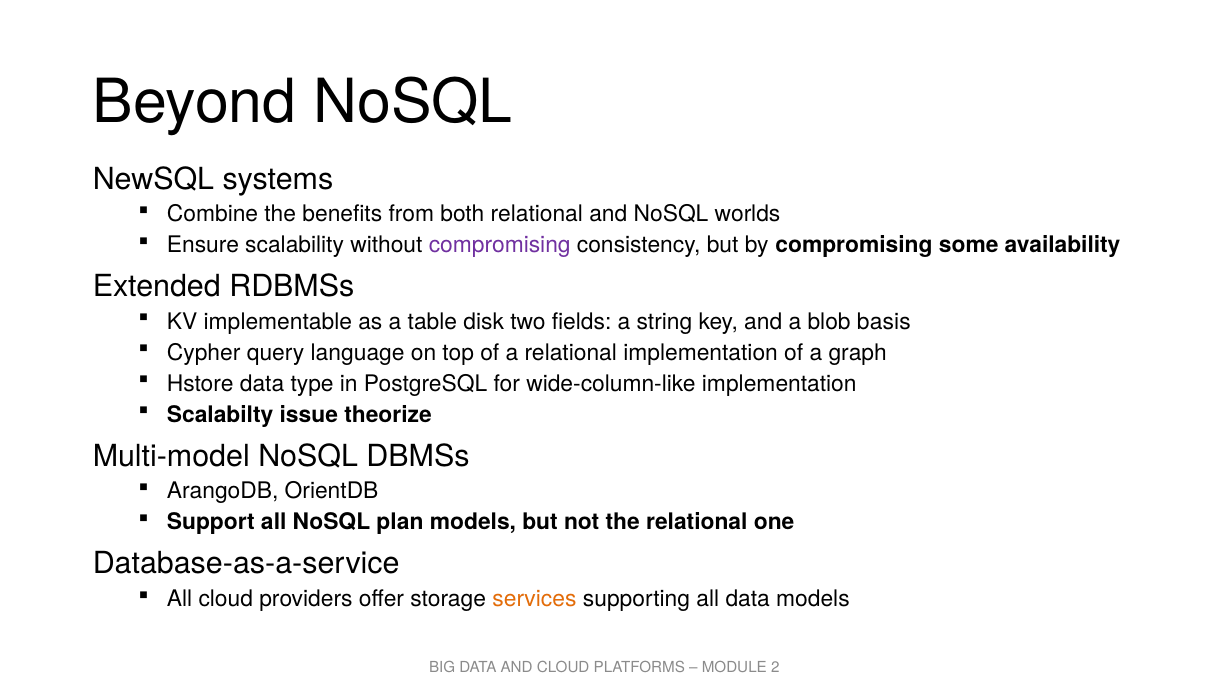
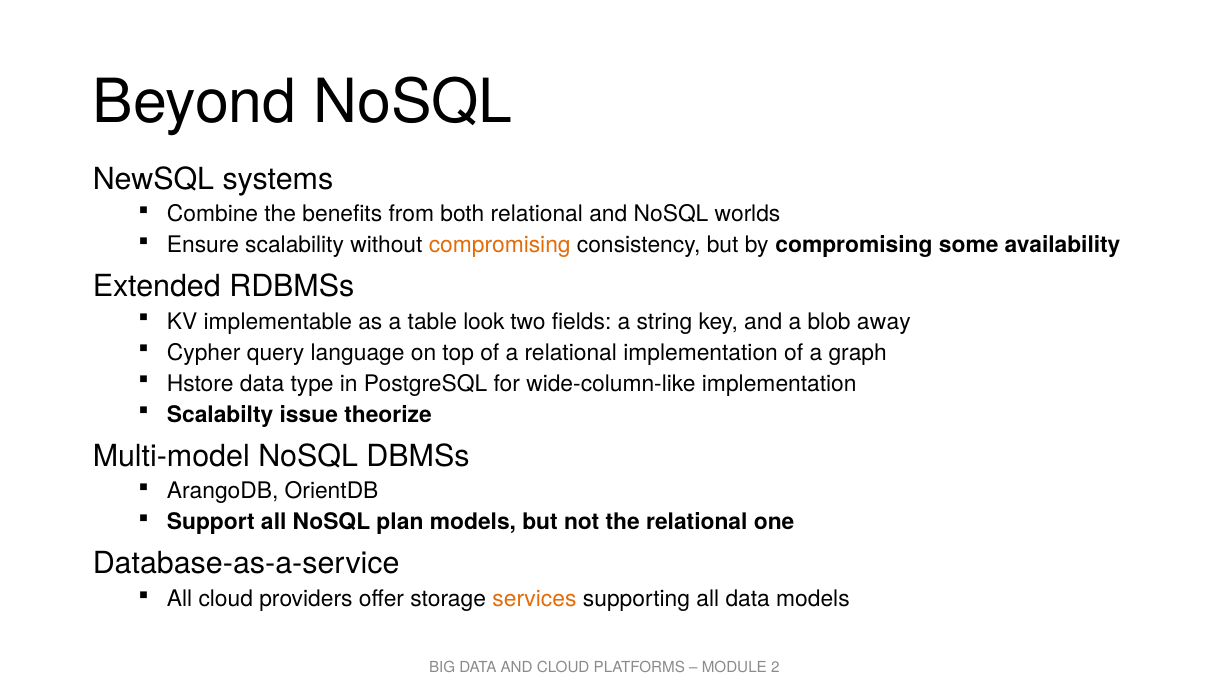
compromising colour: purple -> orange (500, 245)
disk: disk -> look (484, 322)
basis: basis -> away (884, 322)
